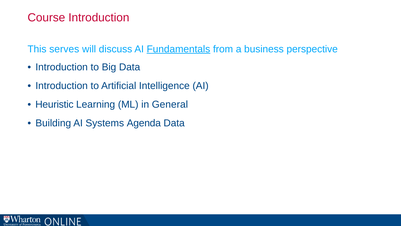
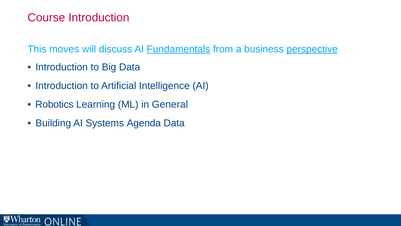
serves: serves -> moves (64, 49)
perspective underline: none -> present (312, 49)
Heuristic: Heuristic -> Robotics (54, 104)
